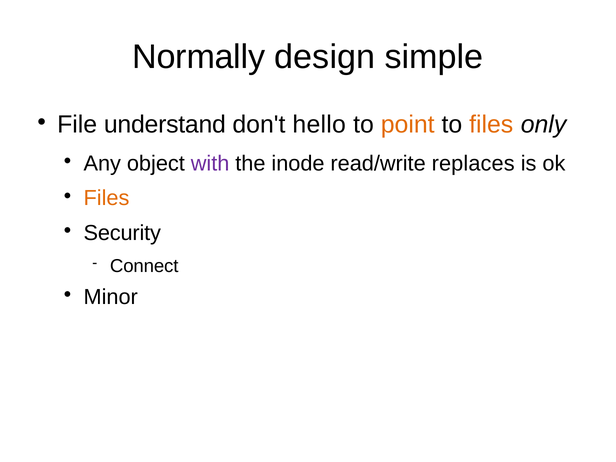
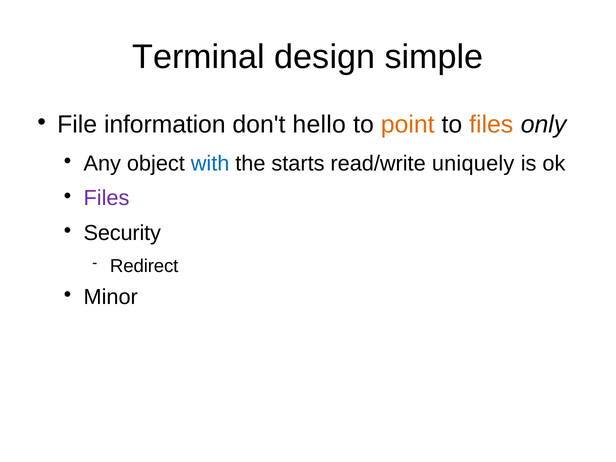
Normally: Normally -> Terminal (199, 57)
understand: understand -> information (165, 125)
with colour: purple -> blue (210, 163)
inode: inode -> starts (298, 163)
replaces: replaces -> uniquely (473, 163)
Files colour: orange -> purple (106, 198)
Connect: Connect -> Redirect (144, 266)
